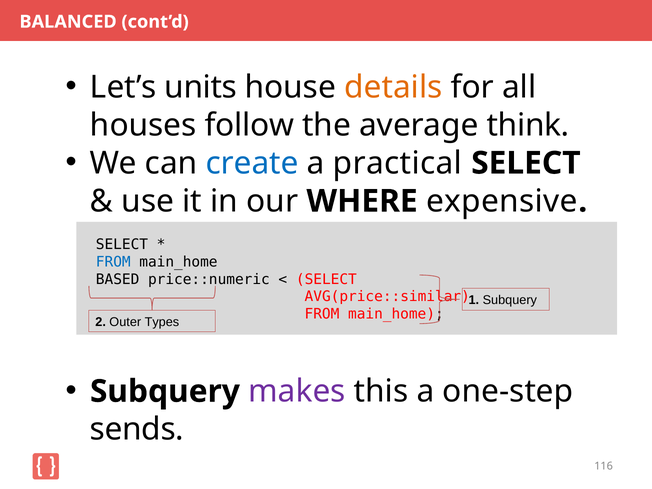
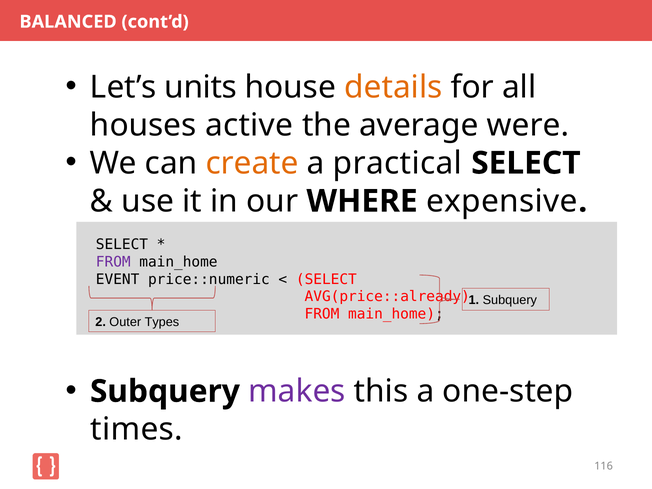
follow: follow -> active (249, 125)
think: think -> were (528, 125)
create colour: blue -> orange (252, 163)
FROM colour: blue -> purple (113, 262)
BASED: BASED -> EVENT (118, 279)
AVG(price::similar: AVG(price::similar -> AVG(price::already (387, 297)
sends: sends -> times (137, 429)
